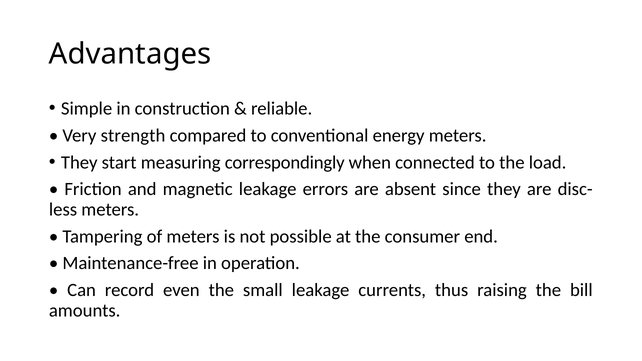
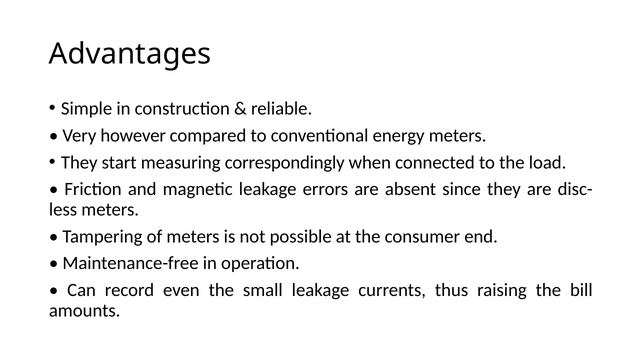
strength: strength -> however (133, 135)
